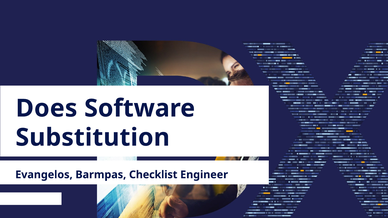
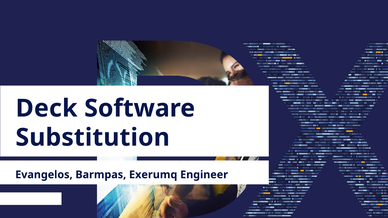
Does: Does -> Deck (47, 108)
Checklist: Checklist -> Exerumq (153, 175)
